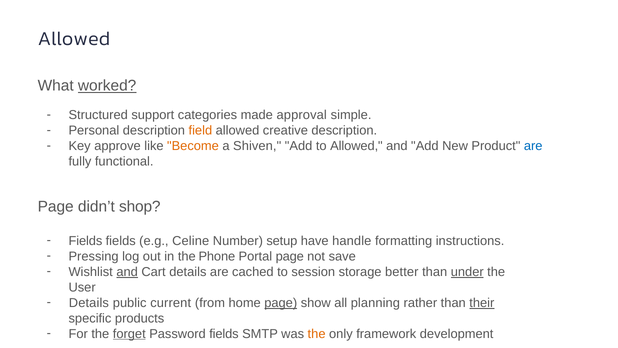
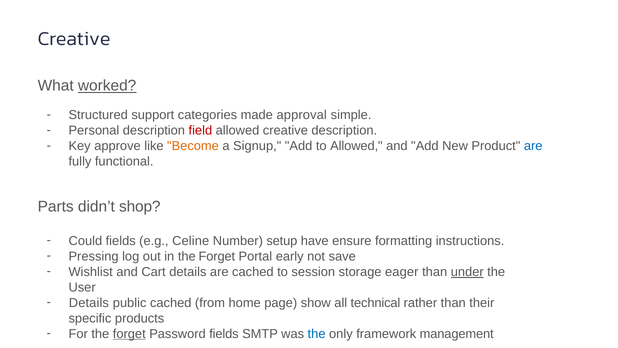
Allowed: Allowed -> Creative (74, 39)
field colour: orange -> red (200, 131)
Shiven: Shiven -> Signup (257, 146)
Page: Page -> Parts (56, 206)
Fields: Fields -> Could (85, 241)
handle: handle -> ensure (352, 241)
in the Phone: Phone -> Forget (217, 256)
Portal page: page -> early (290, 256)
and underline: present -> none (127, 272)
better: better -> eager (402, 272)
public current: current -> cached (171, 303)
page underline: present -> none (281, 303)
planning: planning -> technical (375, 303)
their underline: present -> none (482, 303)
the colour: orange -> blue (317, 333)
development: development -> management (457, 333)
